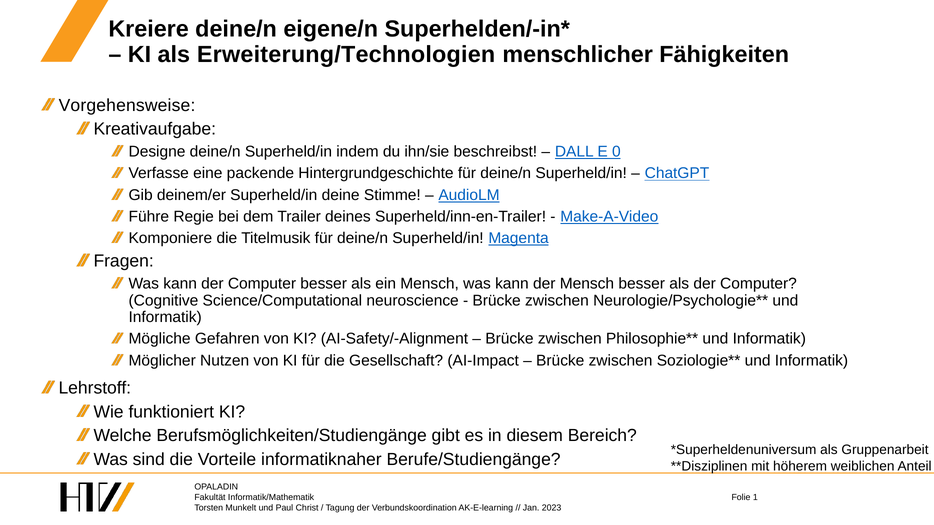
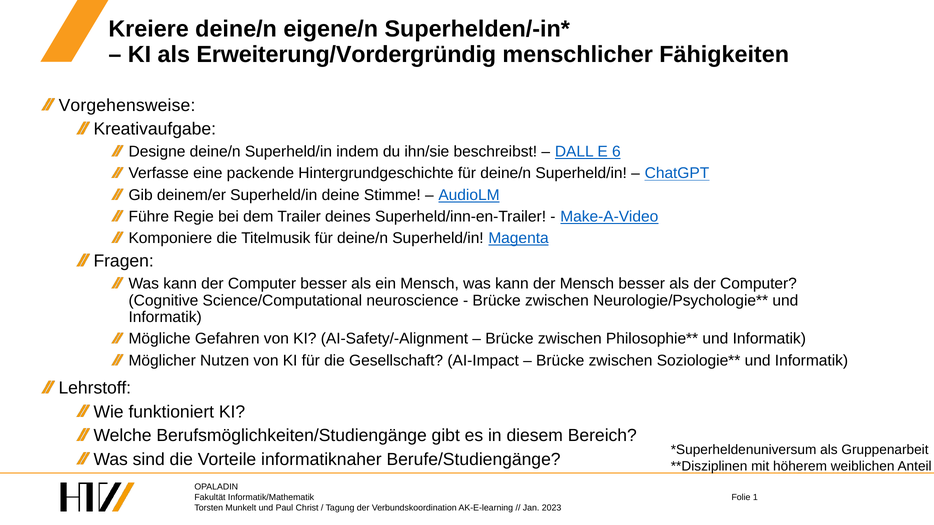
Erweiterung/Technologien: Erweiterung/Technologien -> Erweiterung/Vordergründig (346, 54)
0: 0 -> 6 (616, 152)
